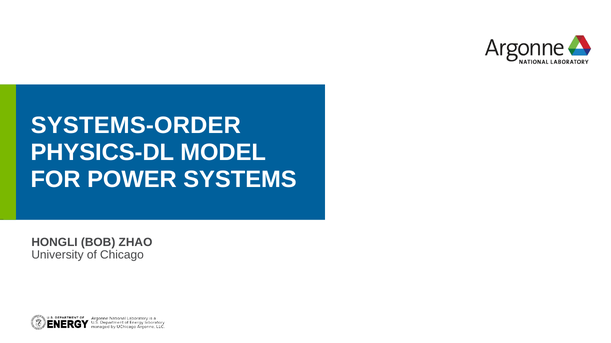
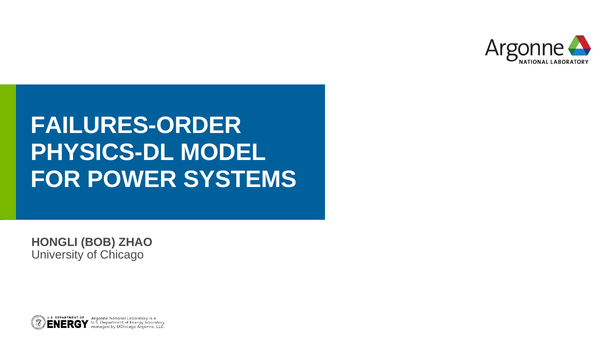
SYSTEMS-ORDER: SYSTEMS-ORDER -> FAILURES-ORDER (136, 126)
